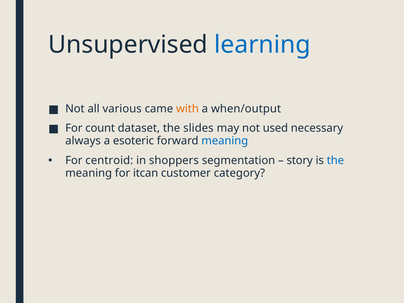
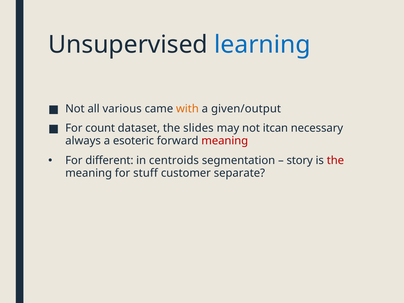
when/output: when/output -> given/output (246, 109)
used: used -> itcan (275, 128)
meaning colour: blue -> red (225, 141)
centroid: centroid -> different (109, 160)
shoppers: shoppers -> centroids (174, 160)
the colour: blue -> red (335, 160)
itcan: itcan -> stuff (146, 173)
category: category -> separate (239, 173)
